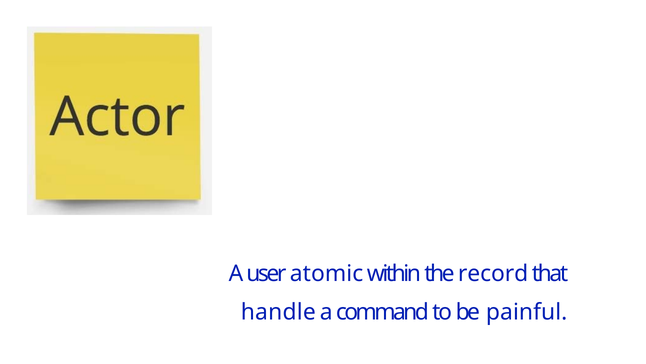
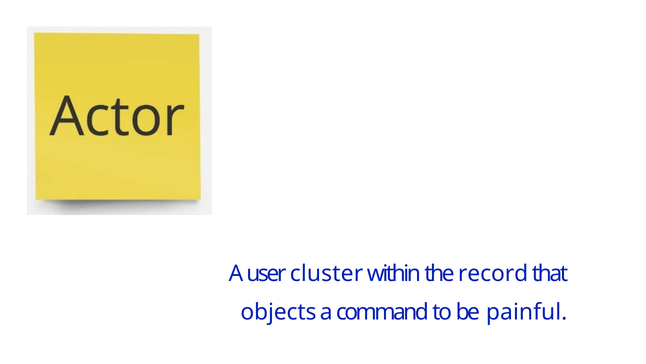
atomic: atomic -> cluster (327, 273)
handle: handle -> objects (278, 312)
